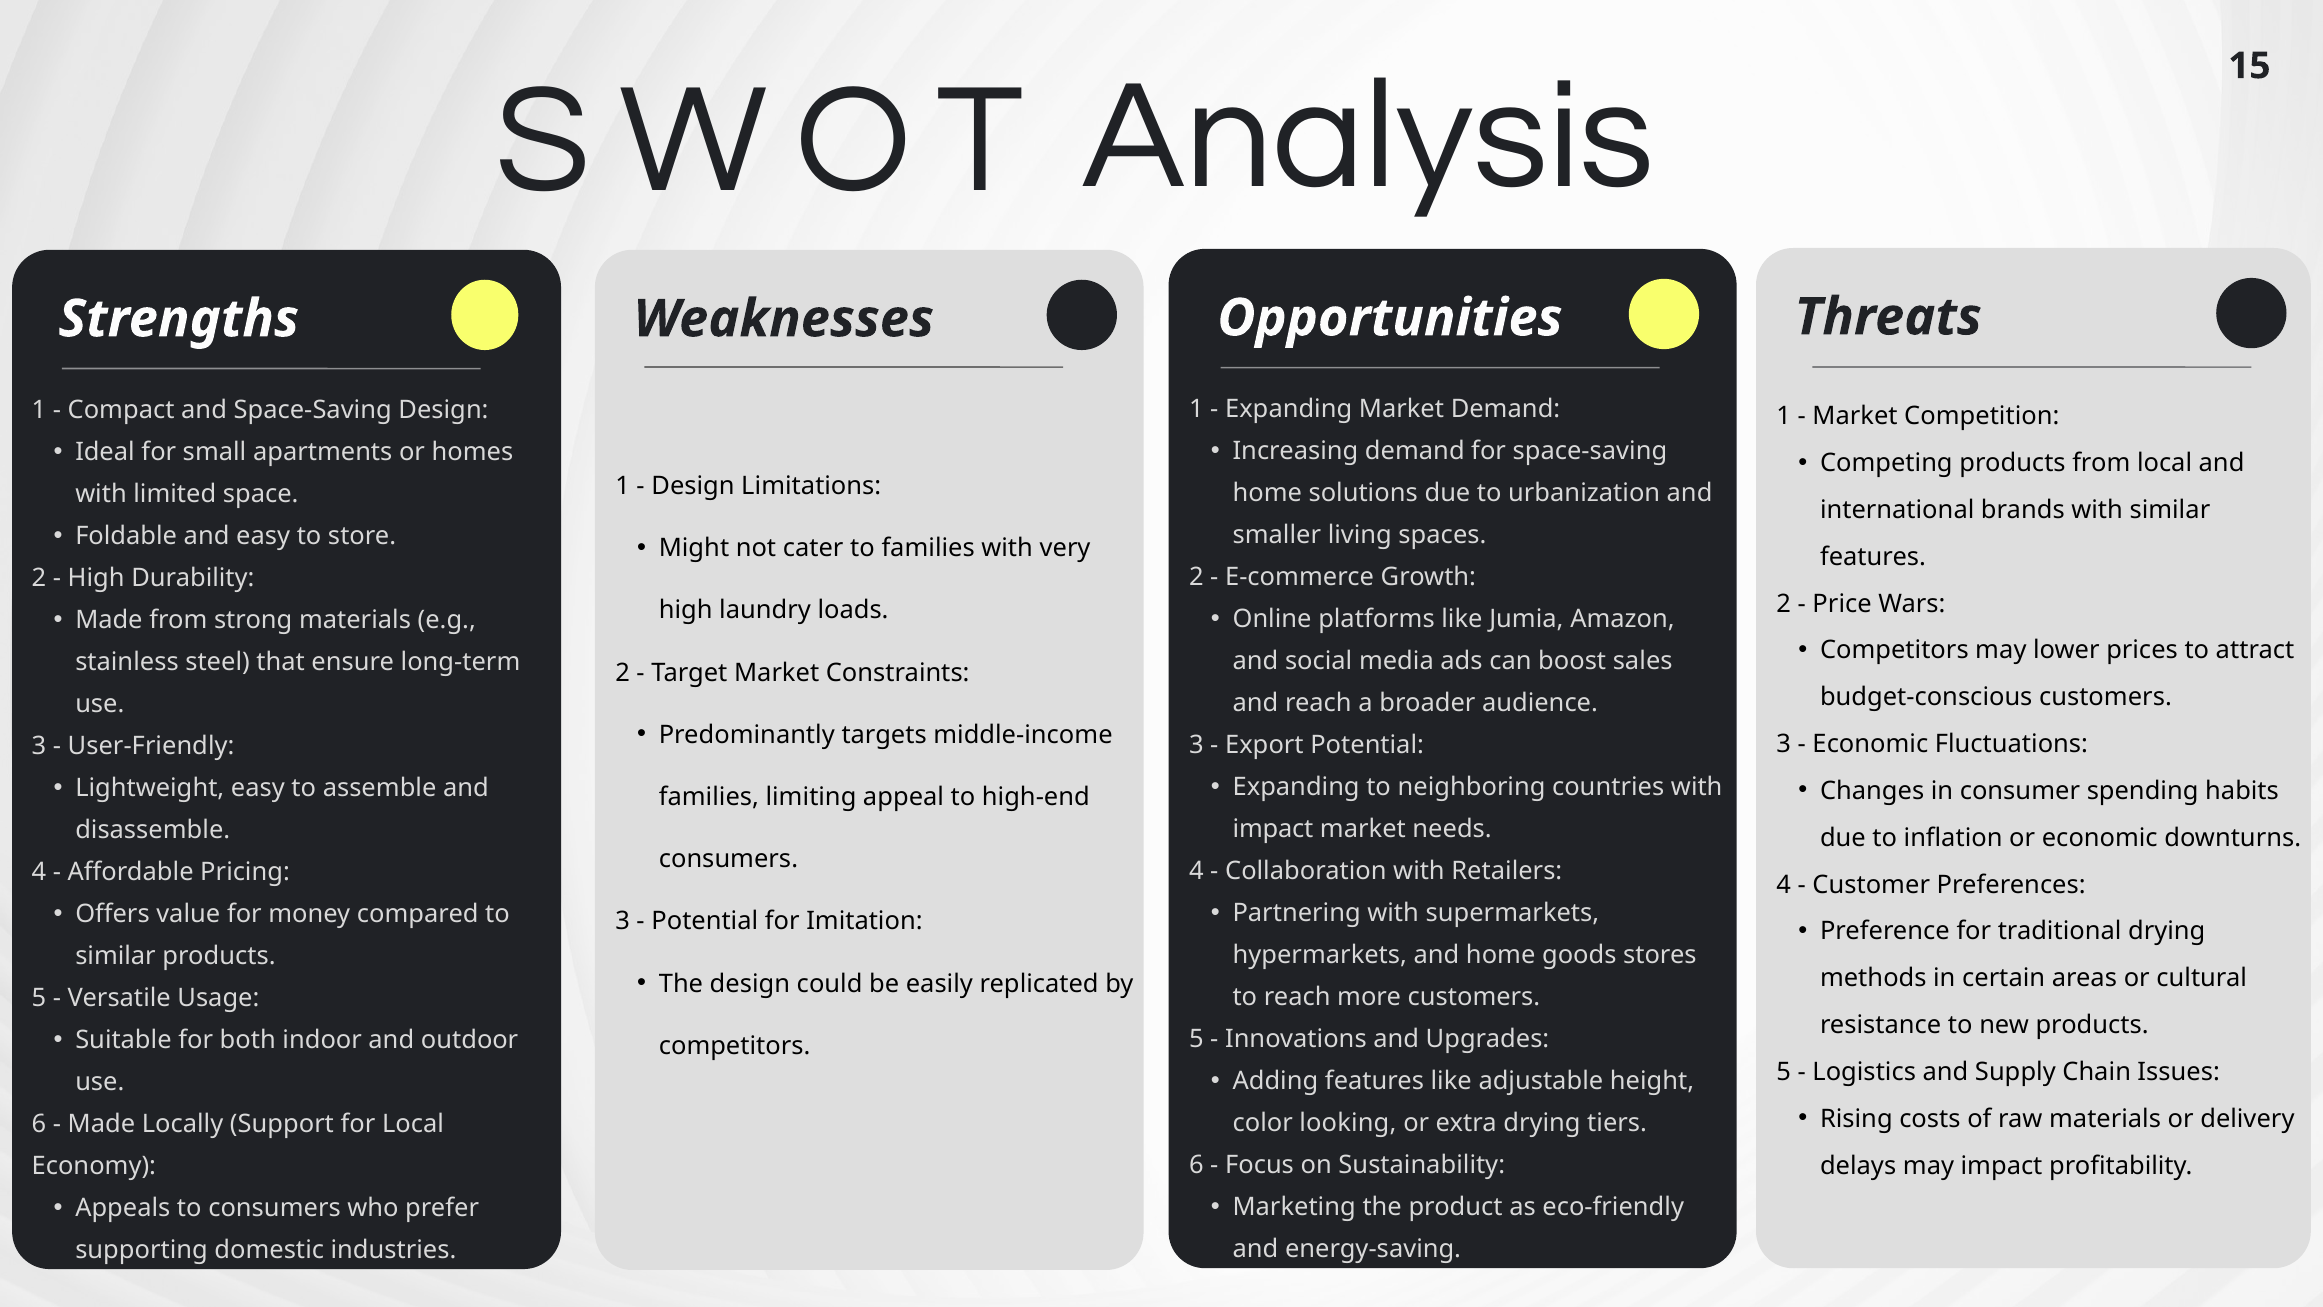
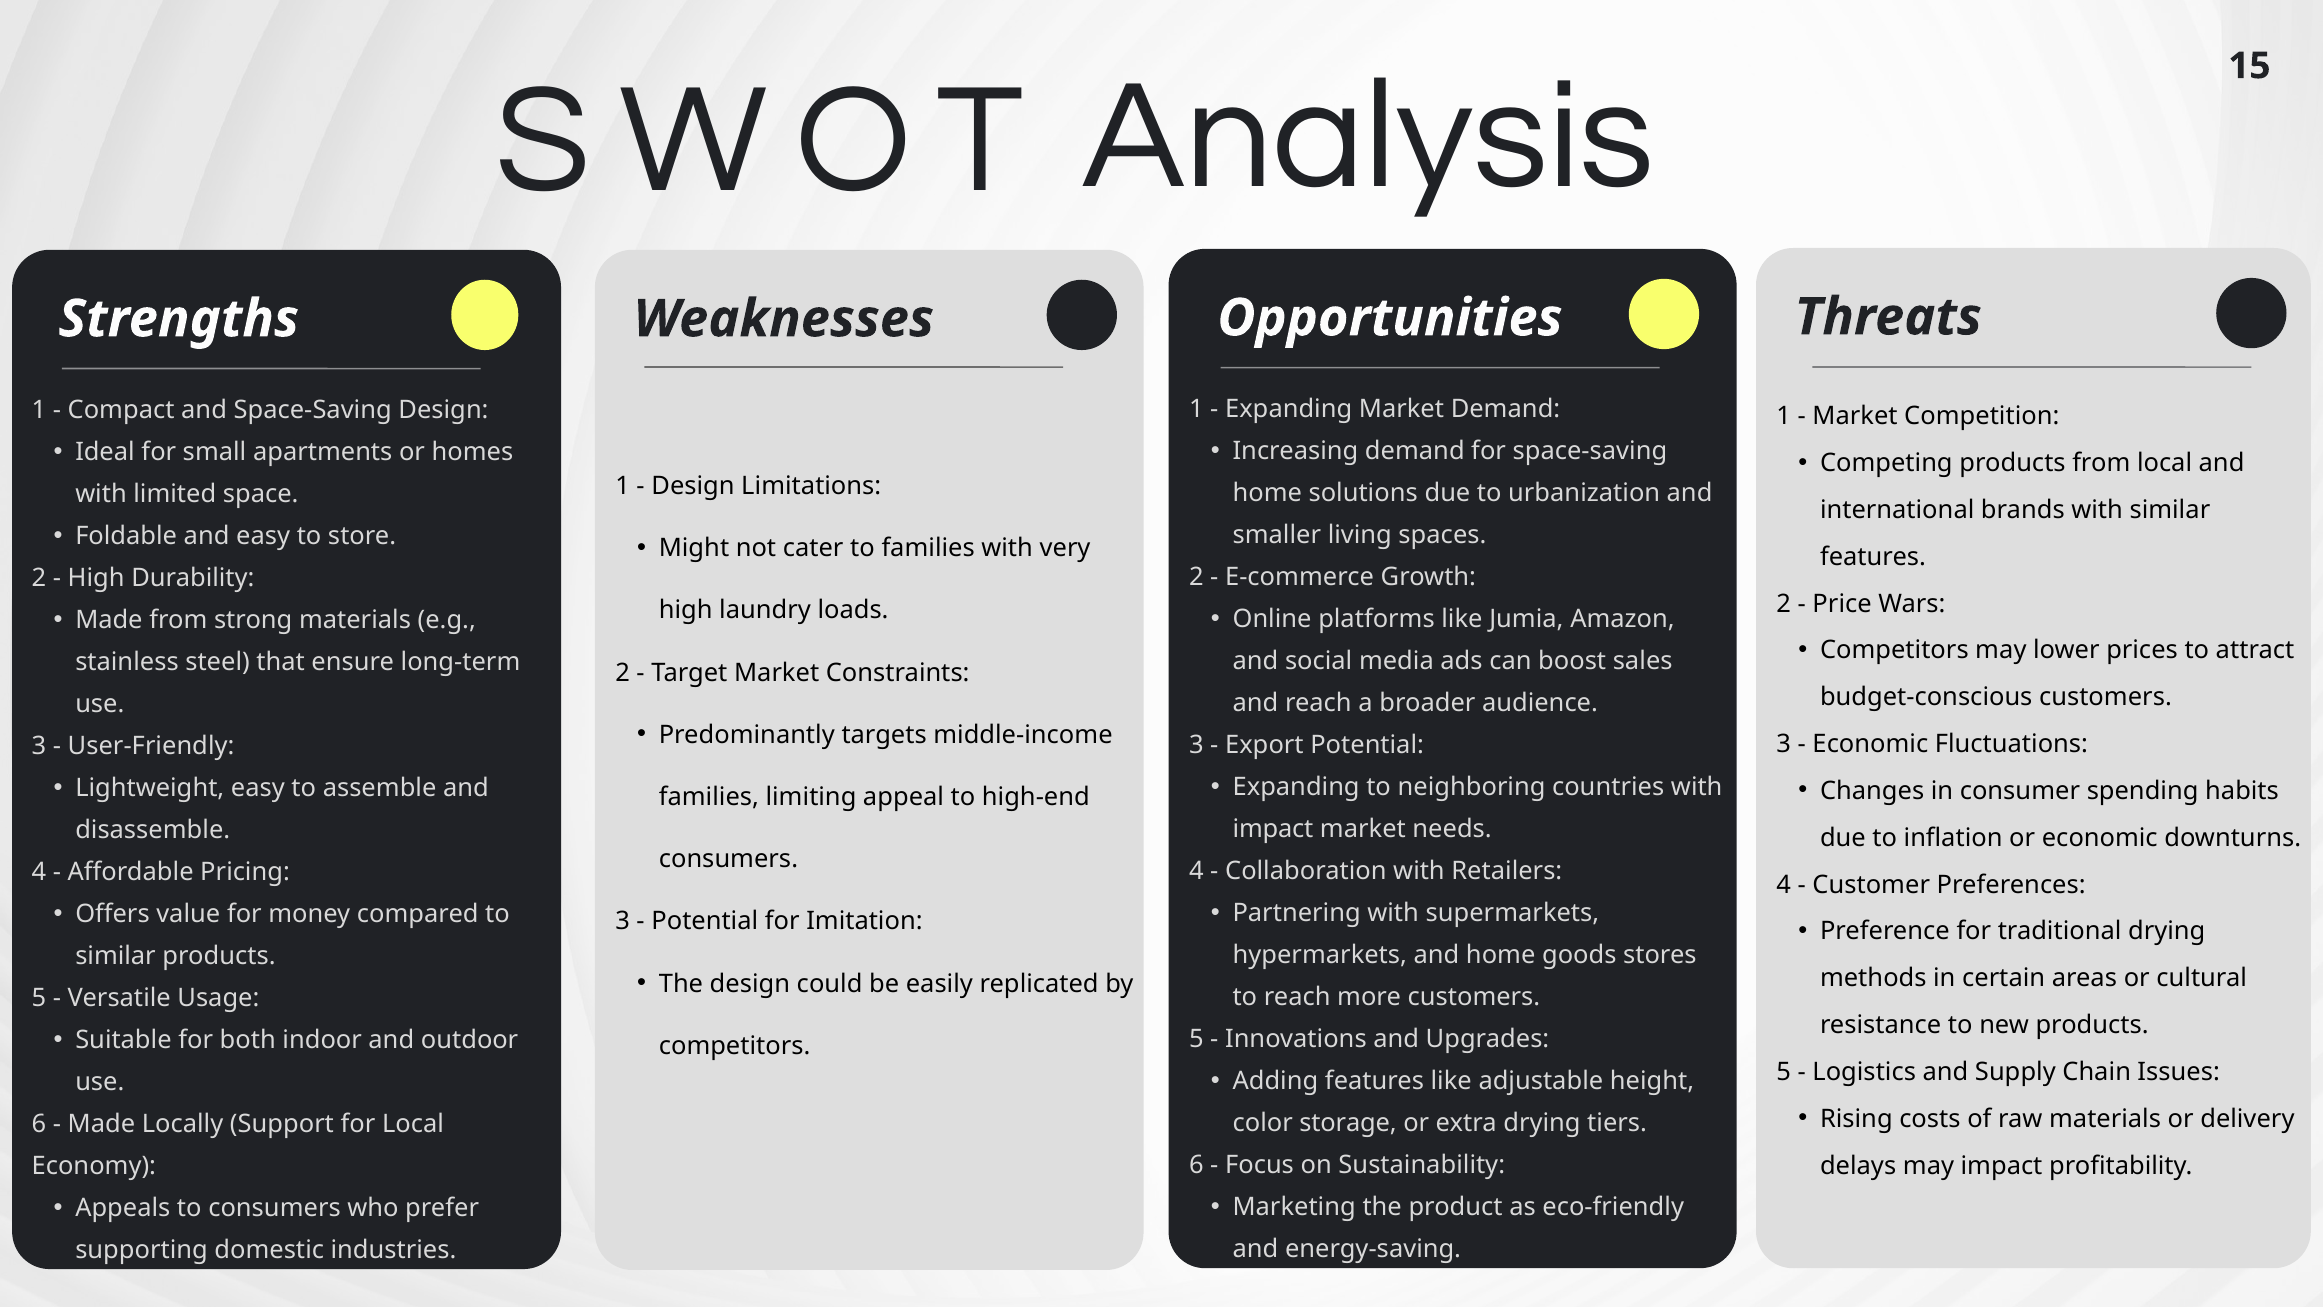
looking: looking -> storage (1348, 1123)
